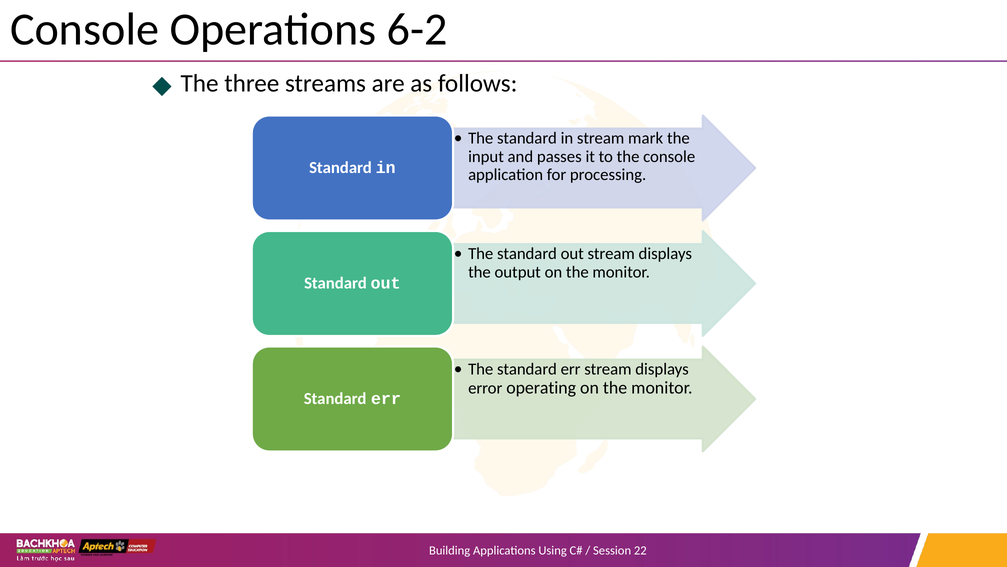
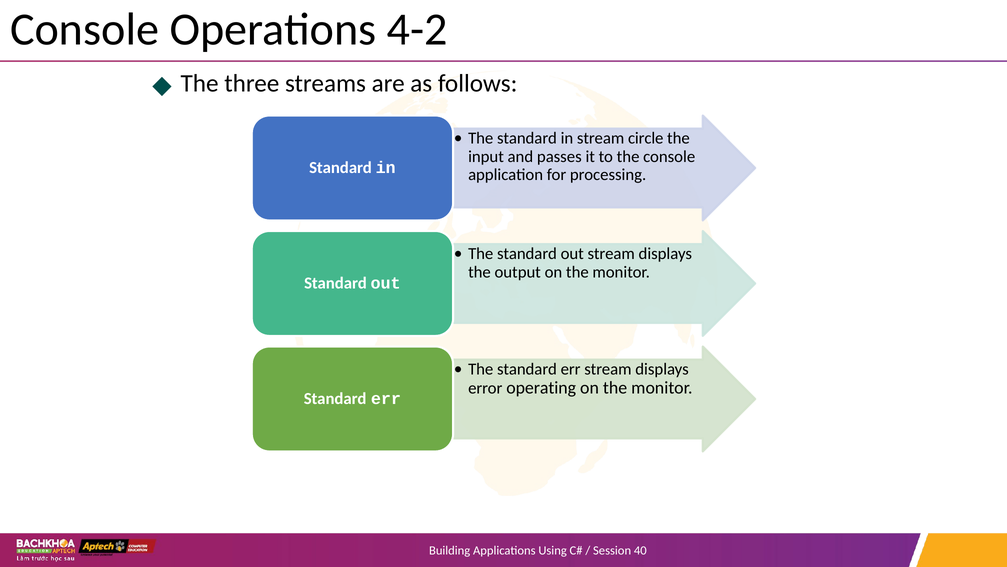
6-2: 6-2 -> 4-2 (417, 30)
mark: mark -> circle (646, 138)
22: 22 -> 40 (640, 550)
